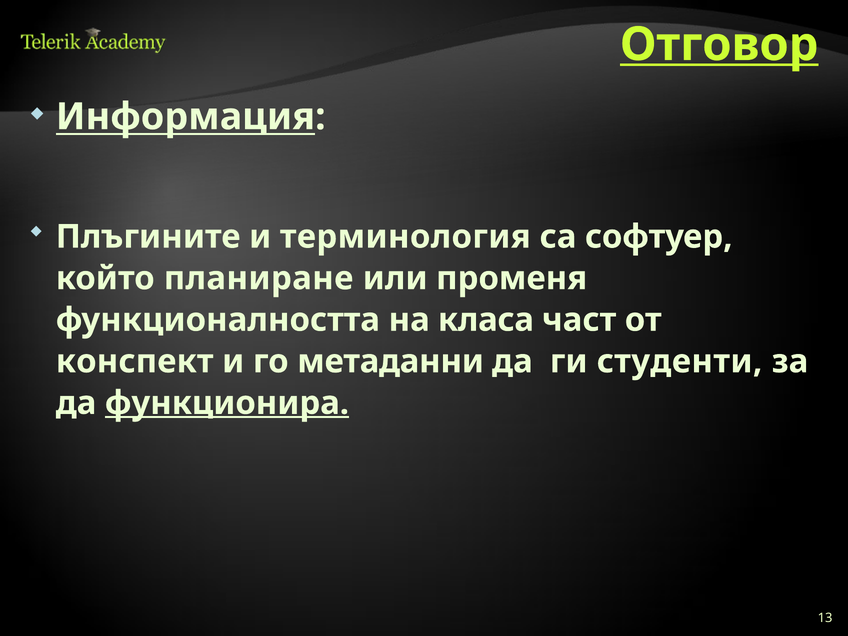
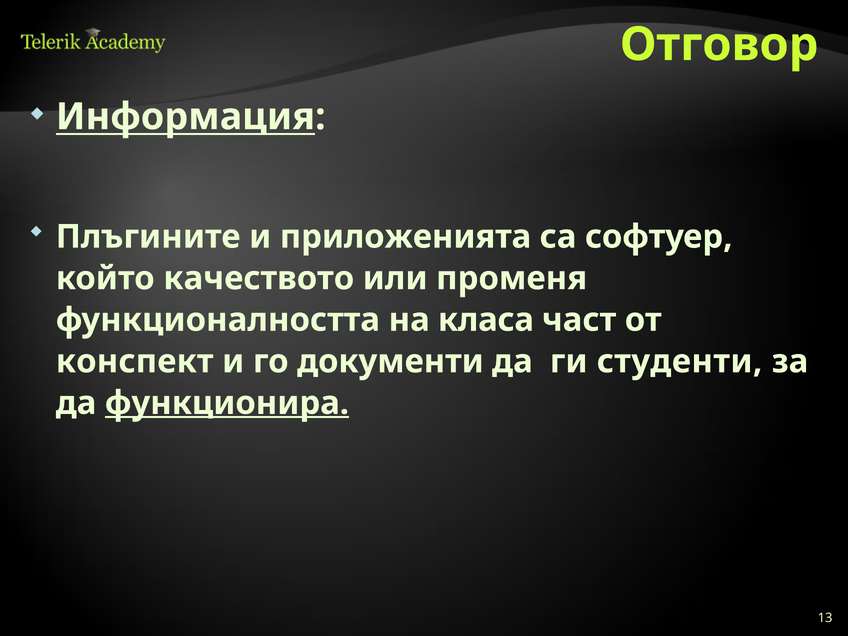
Отговор underline: present -> none (719, 45)
терминология: терминология -> приложенията (406, 237)
планиране: планиране -> качеството (259, 278)
метаданни: метаданни -> документи (390, 361)
